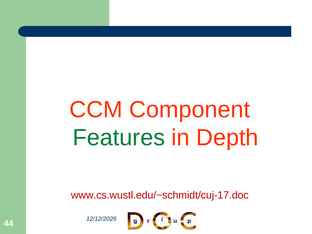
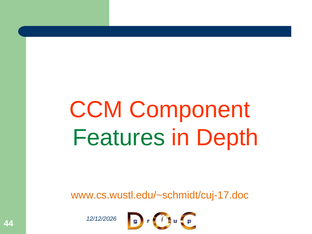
www.cs.wustl.edu/~schmidt/cuj-17.doc colour: red -> orange (160, 195)
